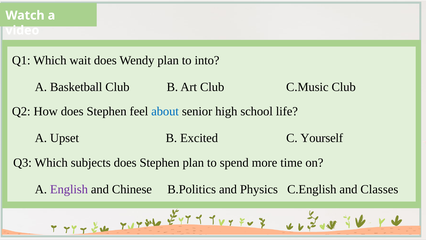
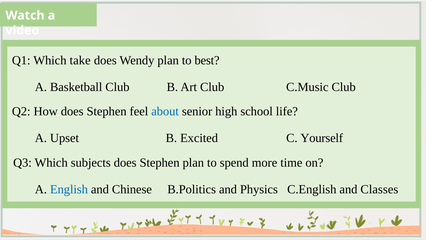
wait: wait -> take (80, 60)
into: into -> best (207, 60)
English colour: purple -> blue (69, 189)
